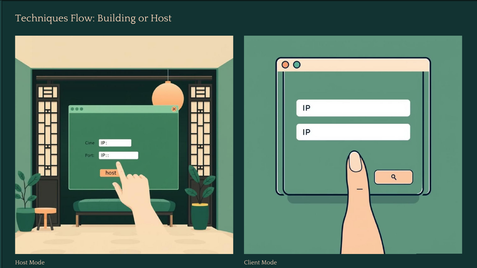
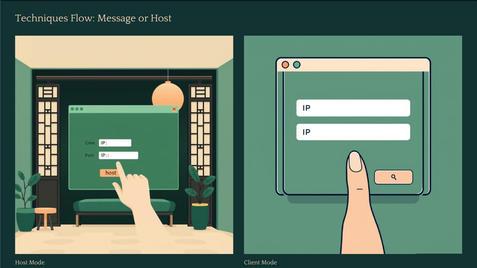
Building: Building -> Message (117, 18)
